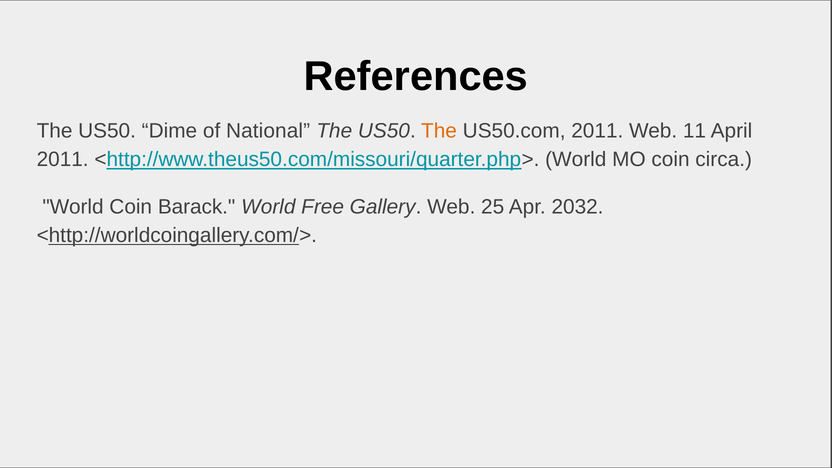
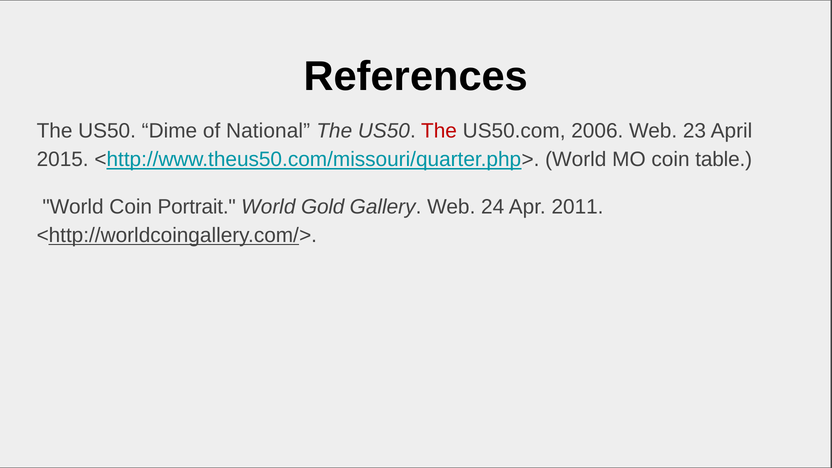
The colour: orange -> red (439, 131)
US50.com 2011: 2011 -> 2006 (597, 131)
11: 11 -> 23 (694, 131)
2011: 2011 -> 2015 (63, 160)
circa: circa -> table (724, 160)
Barack: Barack -> Portrait (197, 207)
Free: Free -> Gold (323, 207)
25: 25 -> 24 (493, 207)
2032: 2032 -> 2011 (578, 207)
